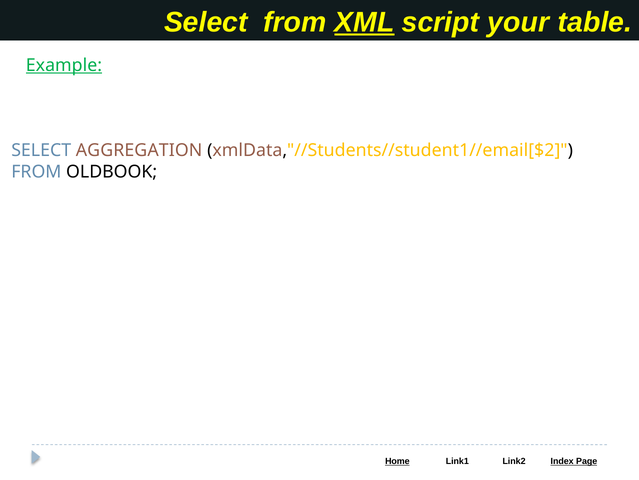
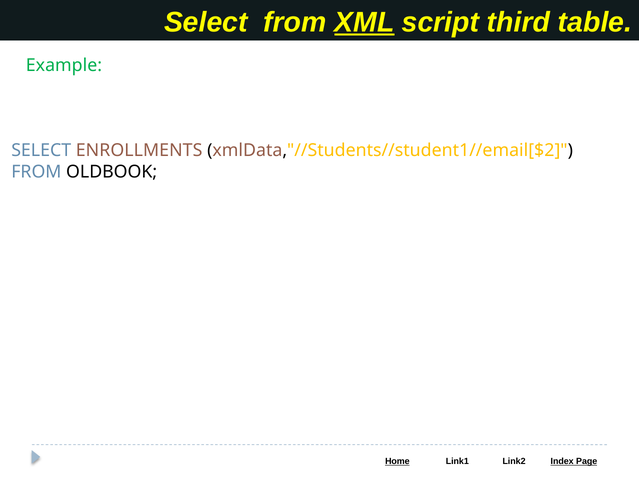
your: your -> third (518, 22)
Example underline: present -> none (64, 65)
AGGREGATION: AGGREGATION -> ENROLLMENTS (139, 150)
